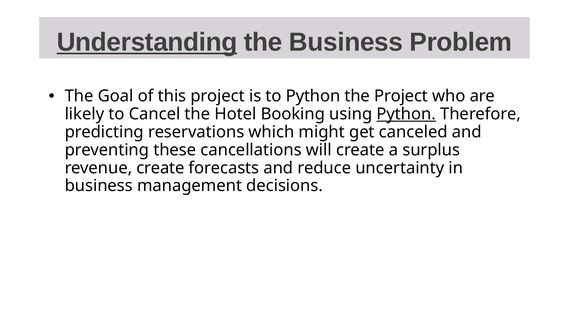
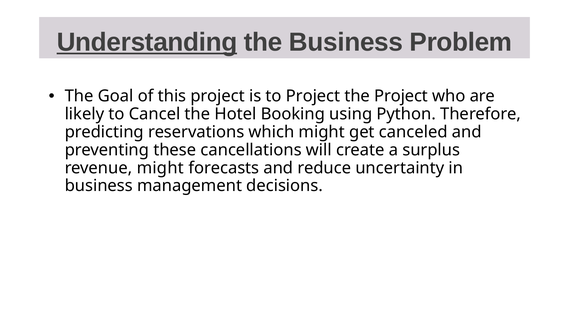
to Python: Python -> Project (313, 96)
Python underline: present -> none (406, 114)
revenue create: create -> might (160, 168)
